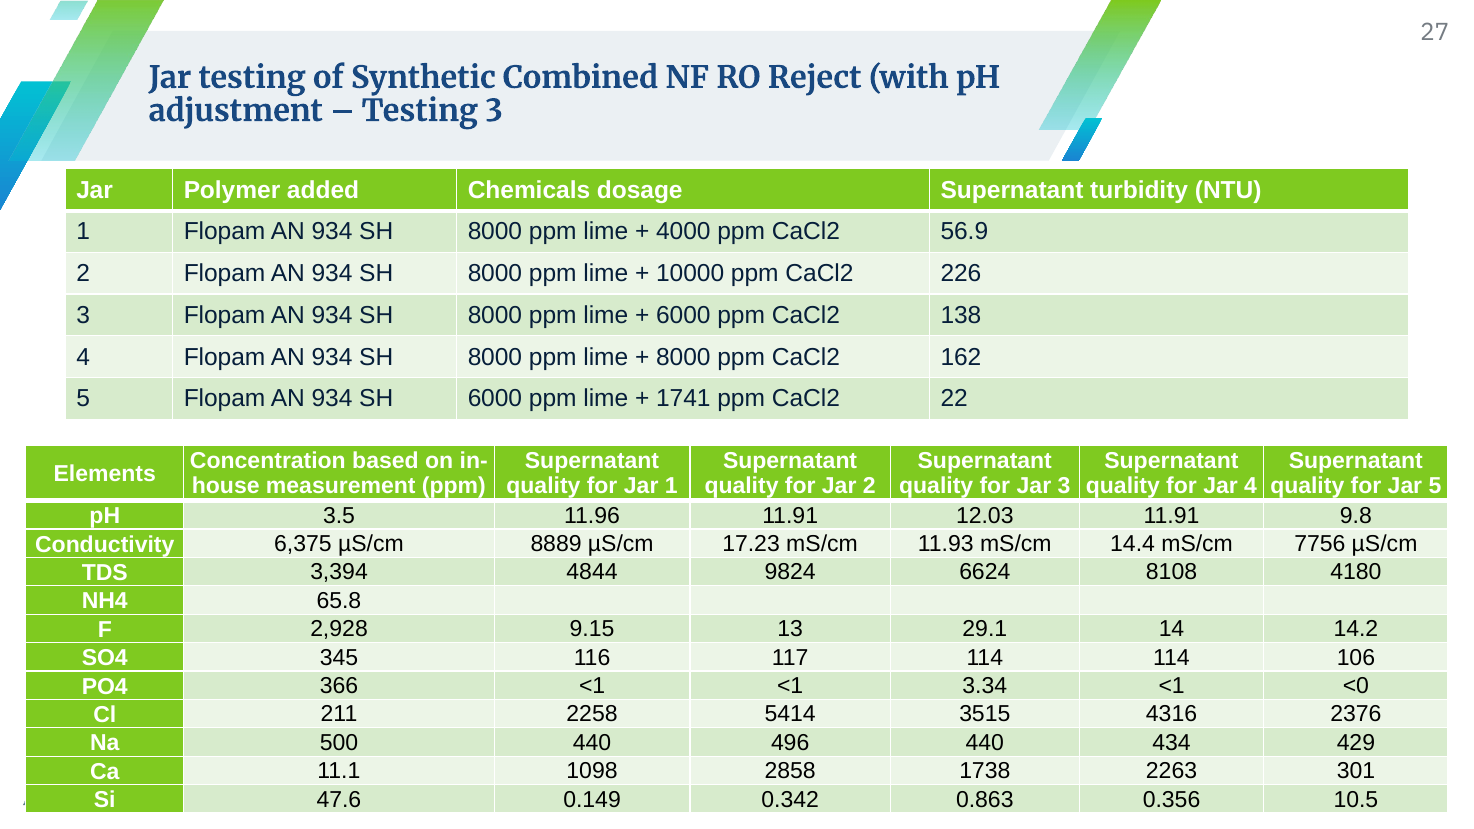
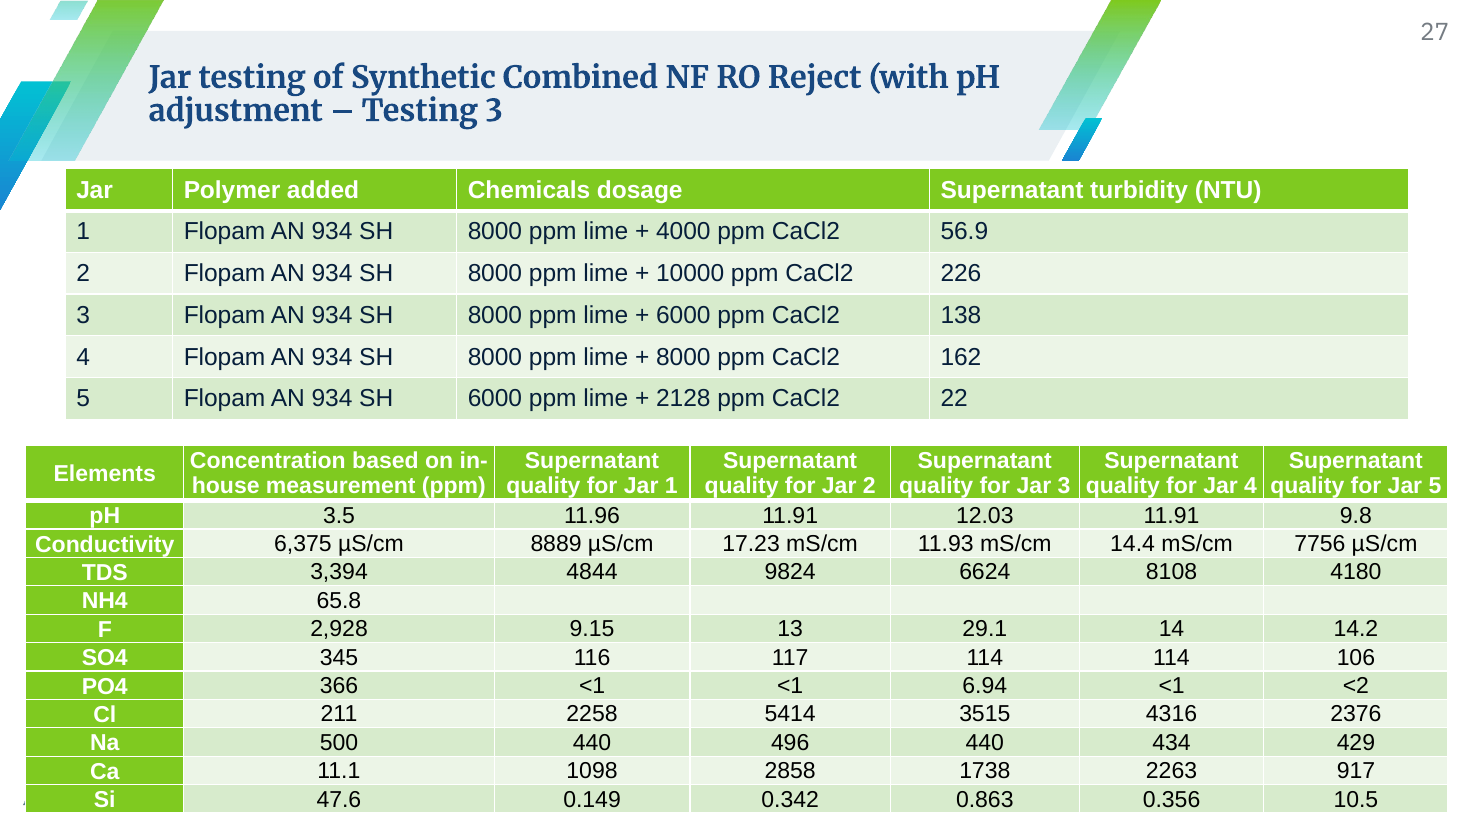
1741: 1741 -> 2128 (683, 399)
3.34: 3.34 -> 6.94 (985, 686)
<0: <0 -> <2 (1356, 686)
301: 301 -> 917 (1356, 771)
